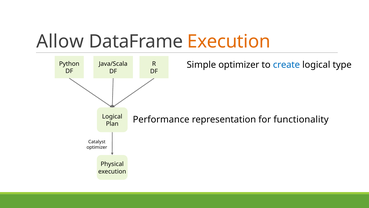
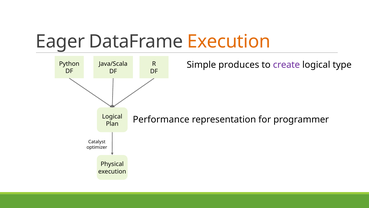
Allow: Allow -> Eager (60, 41)
Simple optimizer: optimizer -> produces (239, 65)
create colour: blue -> purple (286, 65)
functionality: functionality -> programmer (301, 119)
